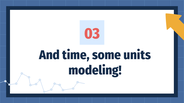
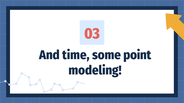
units: units -> point (137, 55)
